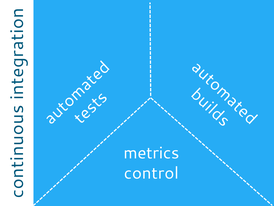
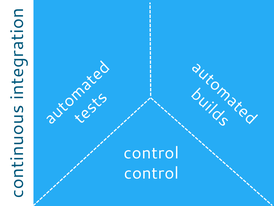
metrics: metrics -> control (151, 153)
